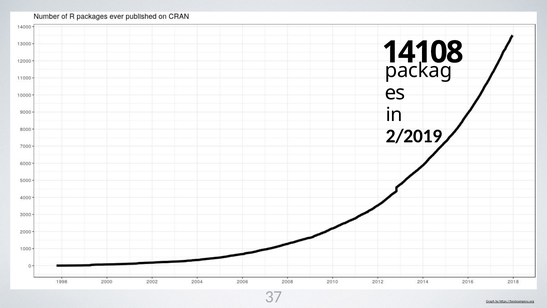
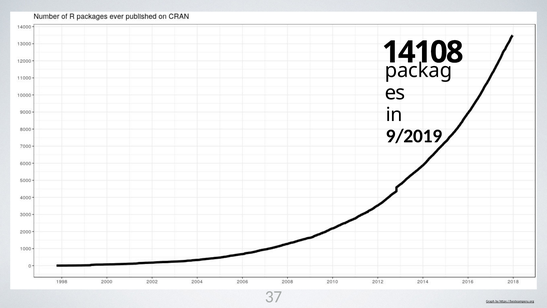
2/2019: 2/2019 -> 9/2019 (414, 136)
